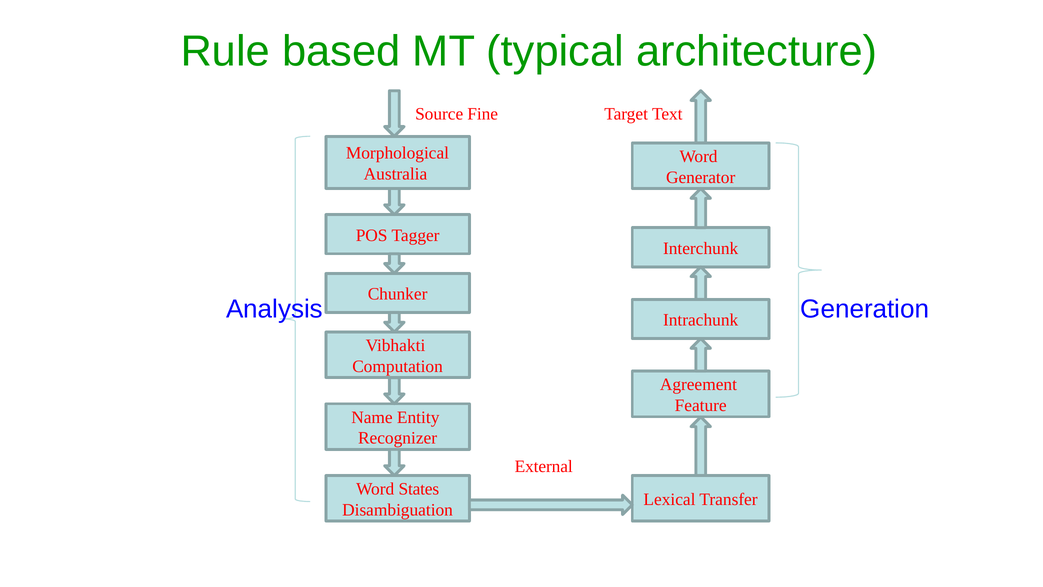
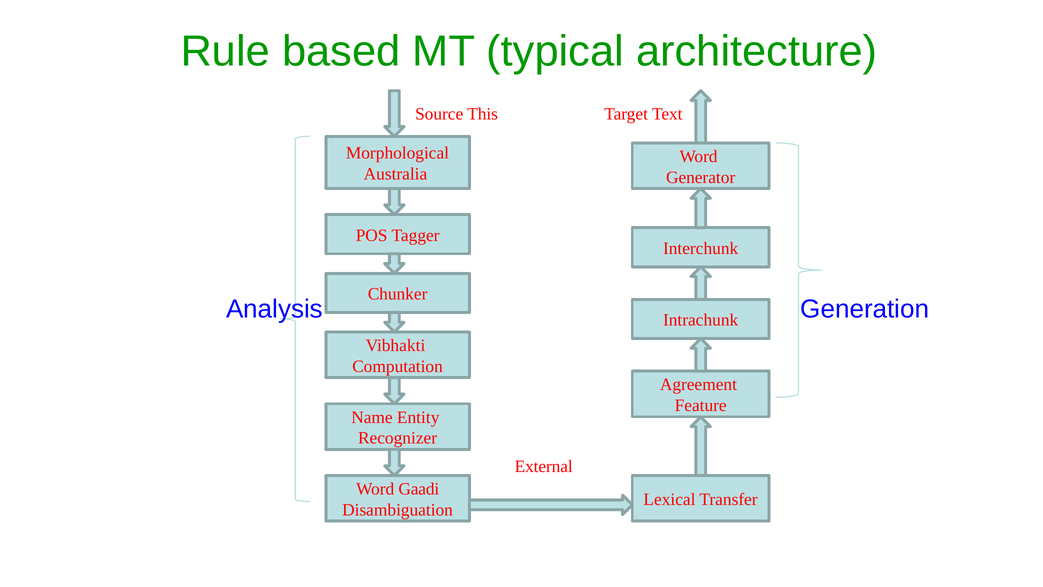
Fine: Fine -> This (483, 114)
States: States -> Gaadi (419, 489)
